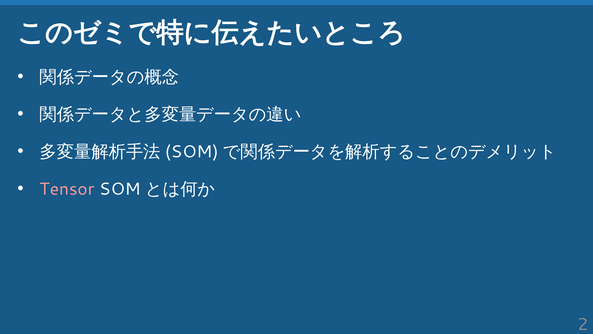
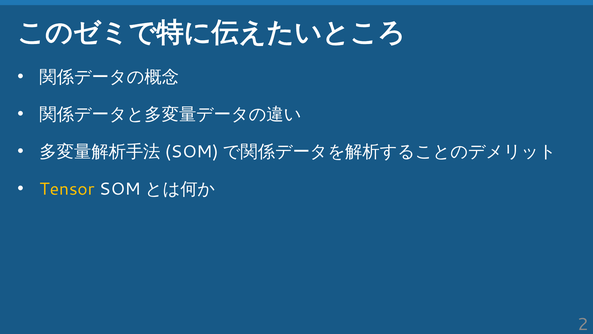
Tensor colour: pink -> yellow (67, 189)
